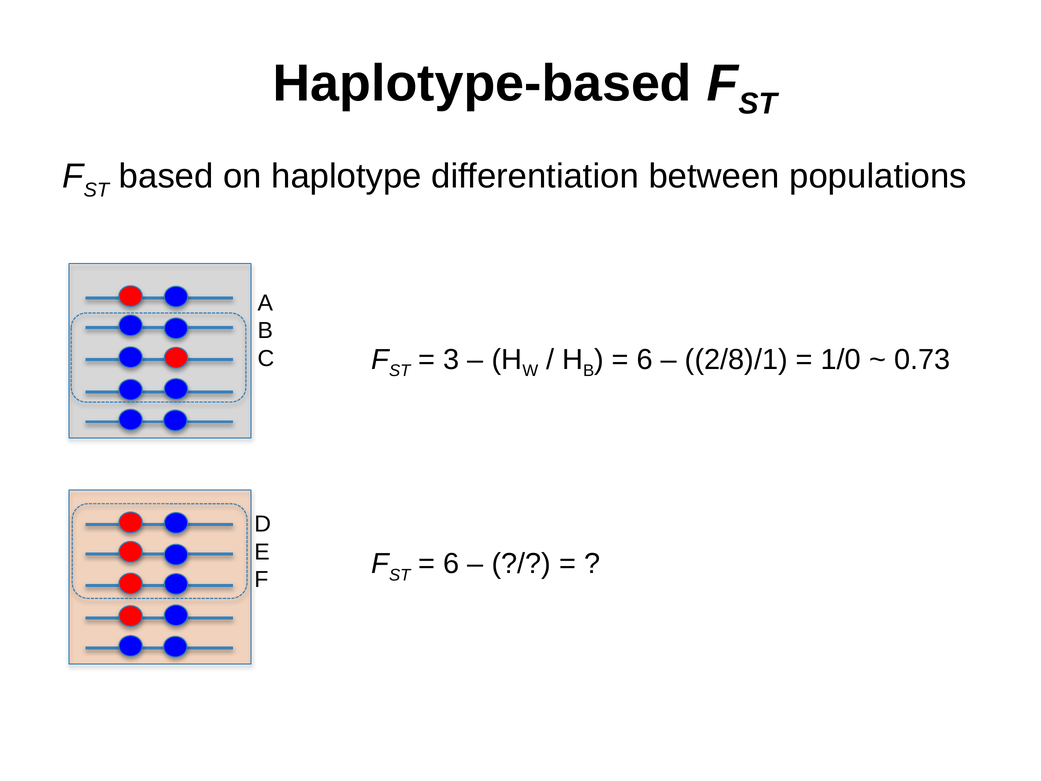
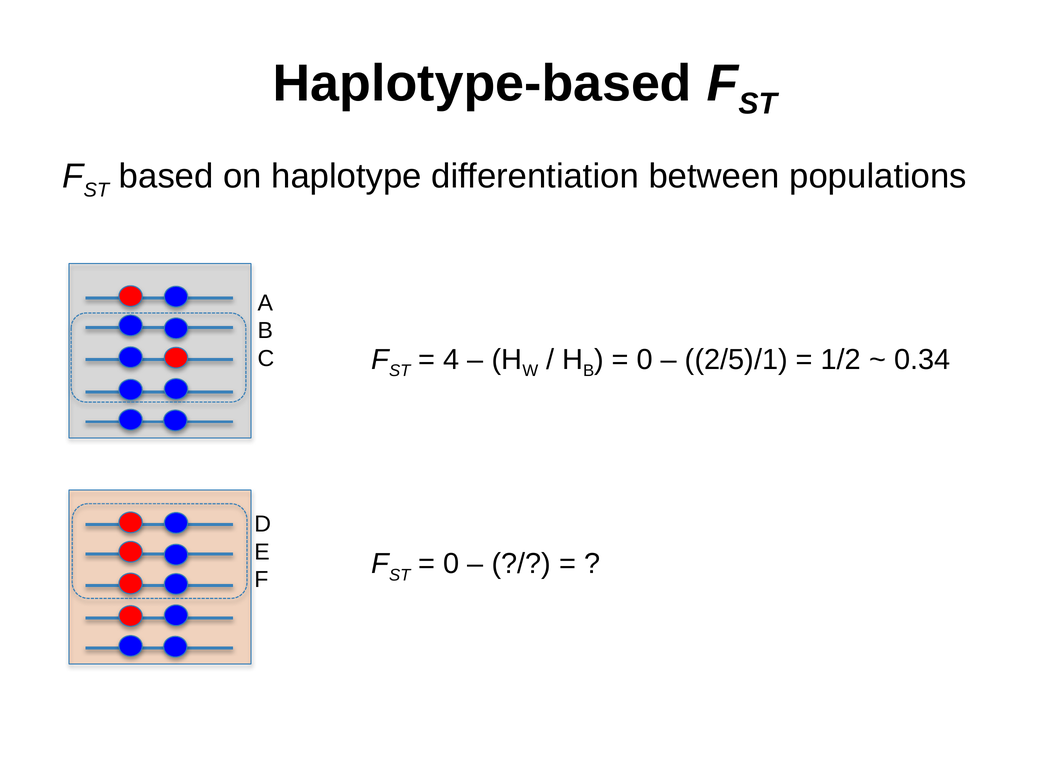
3: 3 -> 4 (451, 360)
6: 6 -> 0 (645, 360)
2/8)/1: 2/8)/1 -> 2/5)/1 (736, 360)
1/0: 1/0 -> 1/2 (841, 360)
0.73: 0.73 -> 0.34 (922, 360)
6: 6 -> 0 (451, 564)
